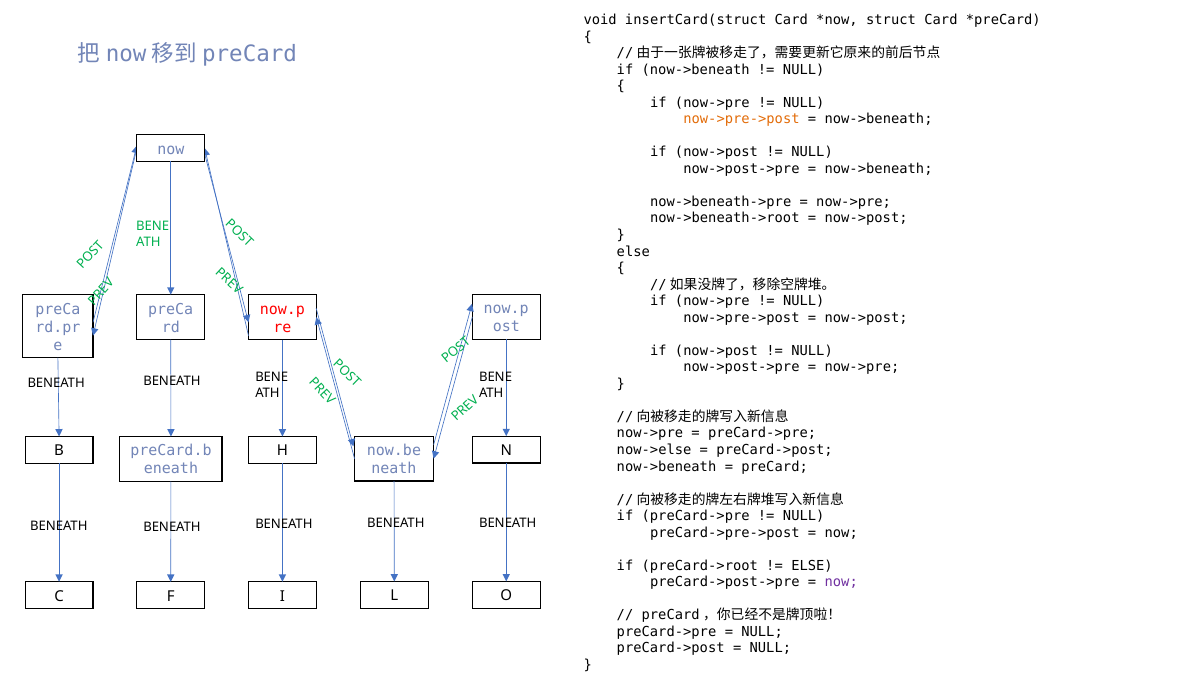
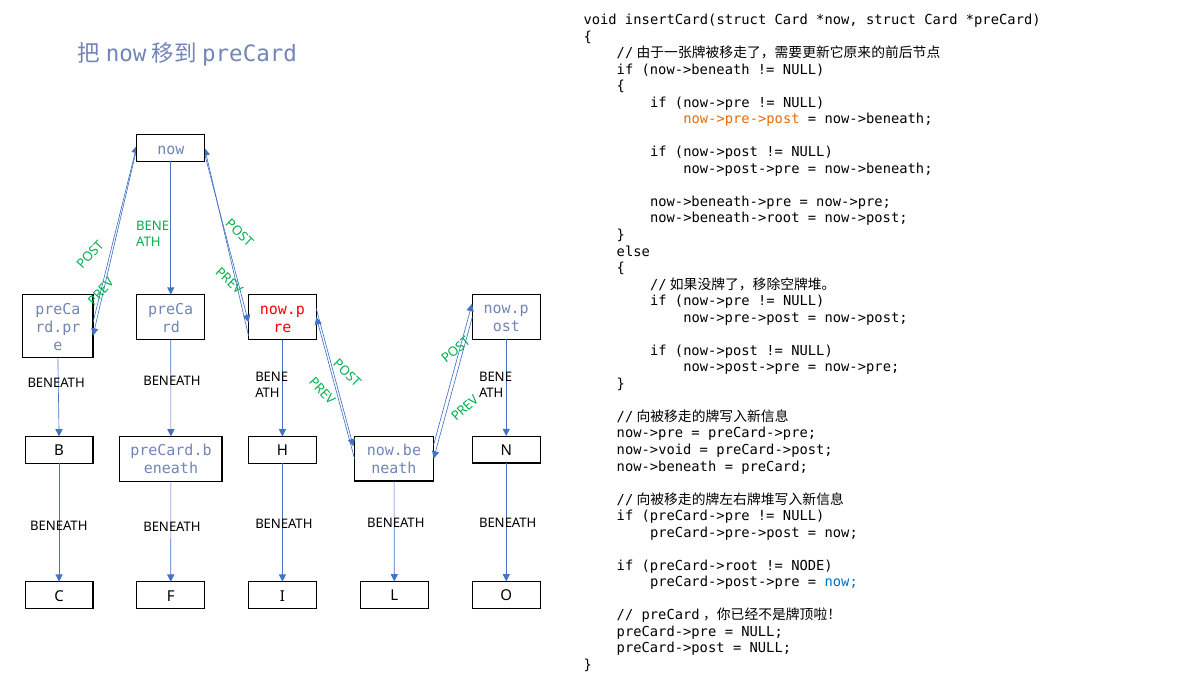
now->else: now->else -> now->void (654, 450)
ELSE: ELSE -> NODE (812, 566)
now colour: purple -> blue (841, 582)
